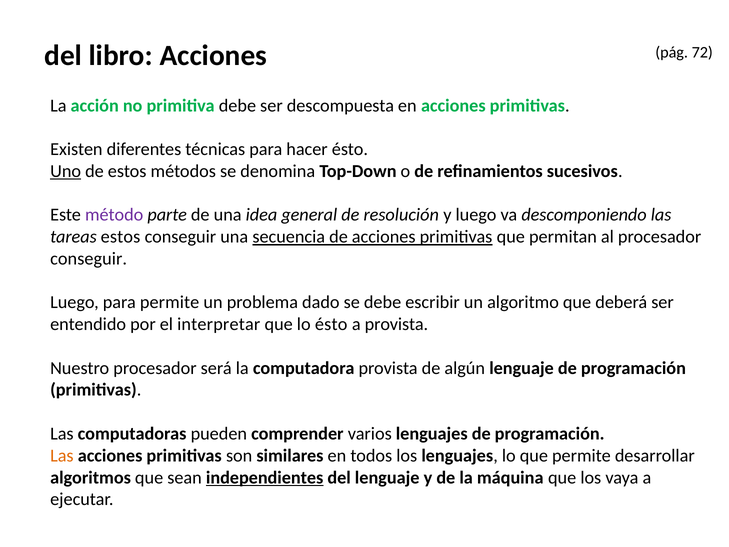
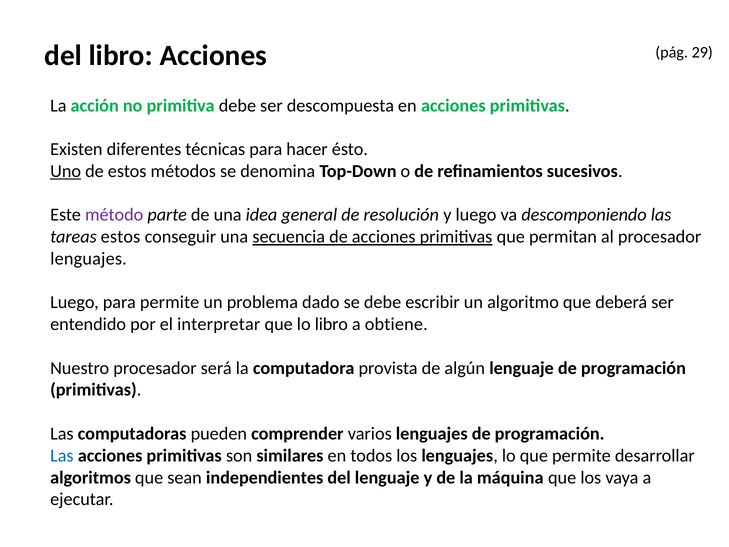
72: 72 -> 29 (702, 52)
conseguir: conseguir -> lenguajes (89, 259)
lo ésto: ésto -> libro (331, 324)
a provista: provista -> obtiene (396, 324)
Las colour: orange -> blue (62, 455)
independientes underline: present -> none (265, 477)
